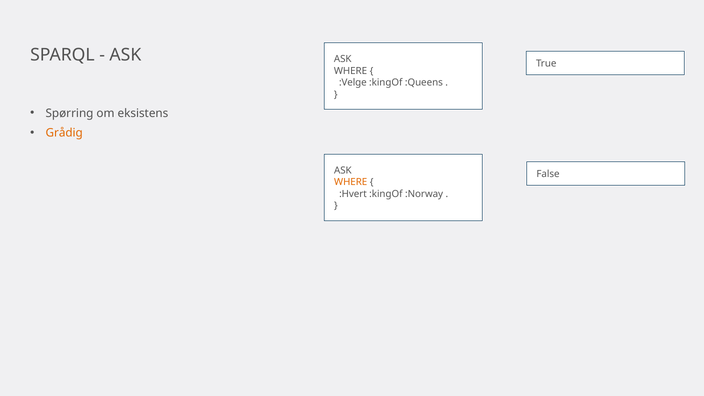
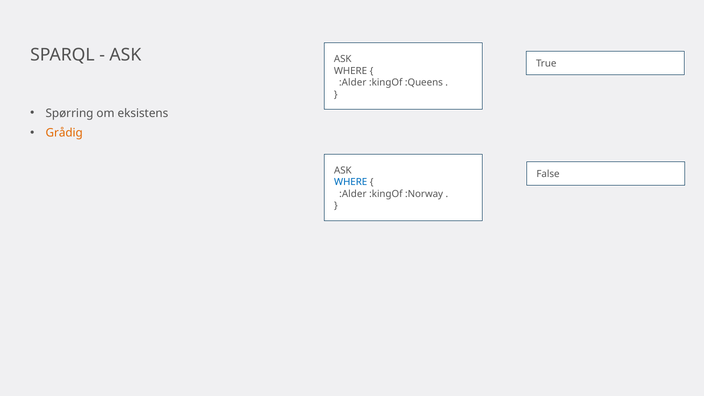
:Velge: :Velge -> :Alder (353, 83)
WHERE colour: orange -> blue (351, 182)
:Hvert: :Hvert -> :Alder (353, 194)
